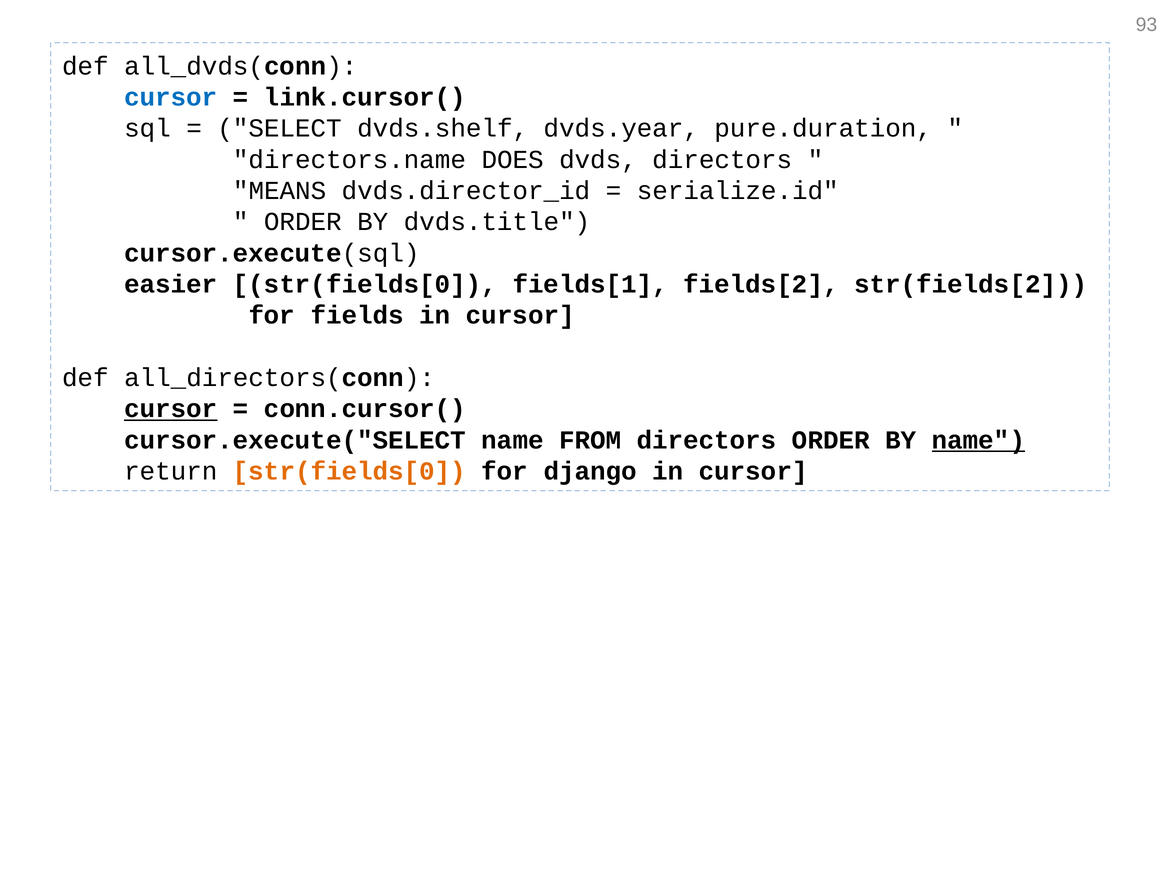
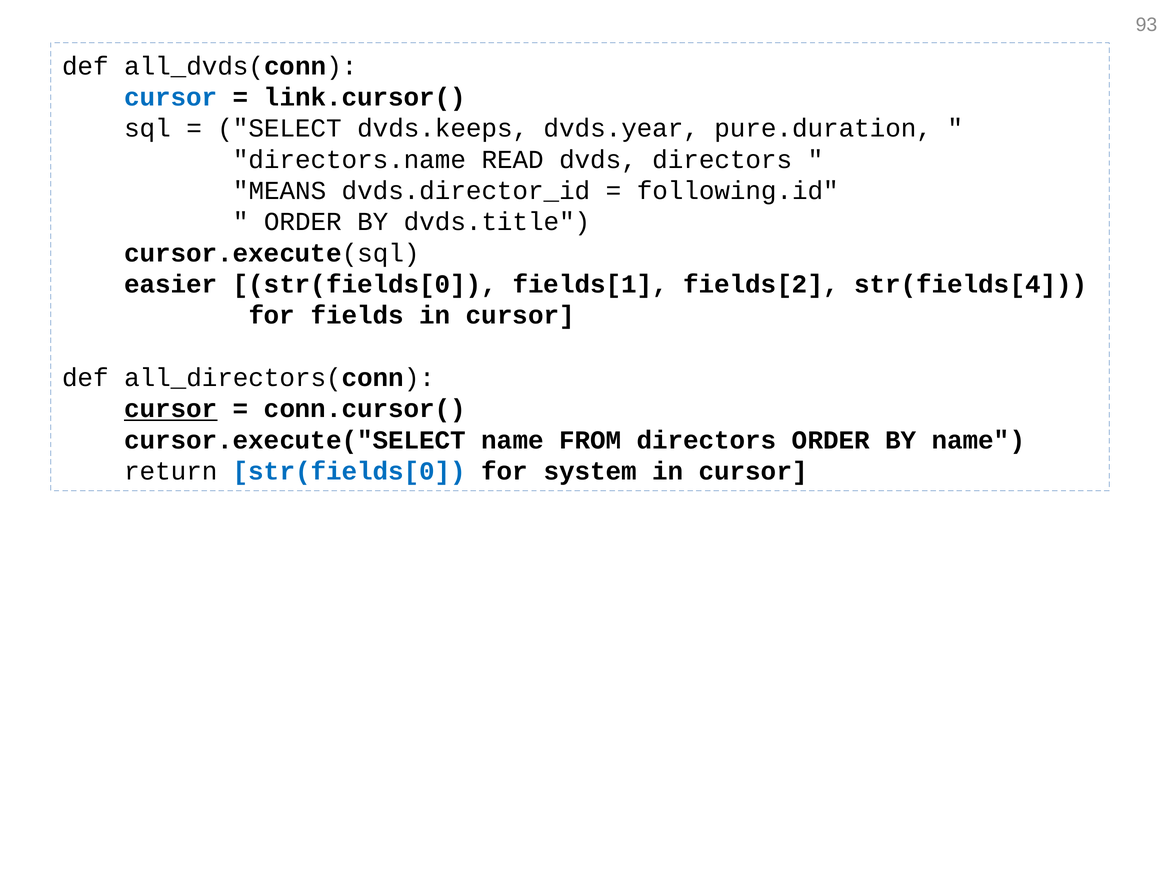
dvds.shelf: dvds.shelf -> dvds.keeps (443, 128)
DOES: DOES -> READ (513, 160)
serialize.id: serialize.id -> following.id (738, 191)
str(fields[2: str(fields[2 -> str(fields[4 (971, 284)
name underline: present -> none (978, 440)
str(fields[0 colour: orange -> blue (349, 471)
django: django -> system (590, 471)
